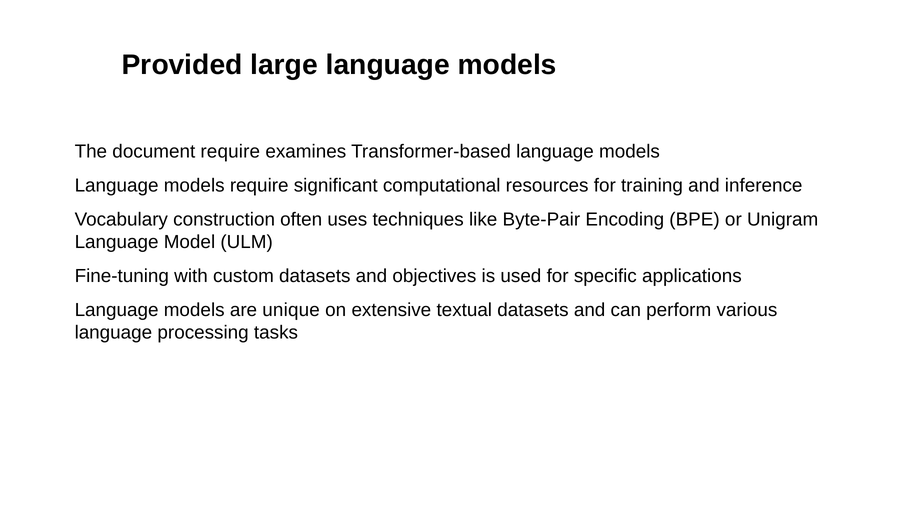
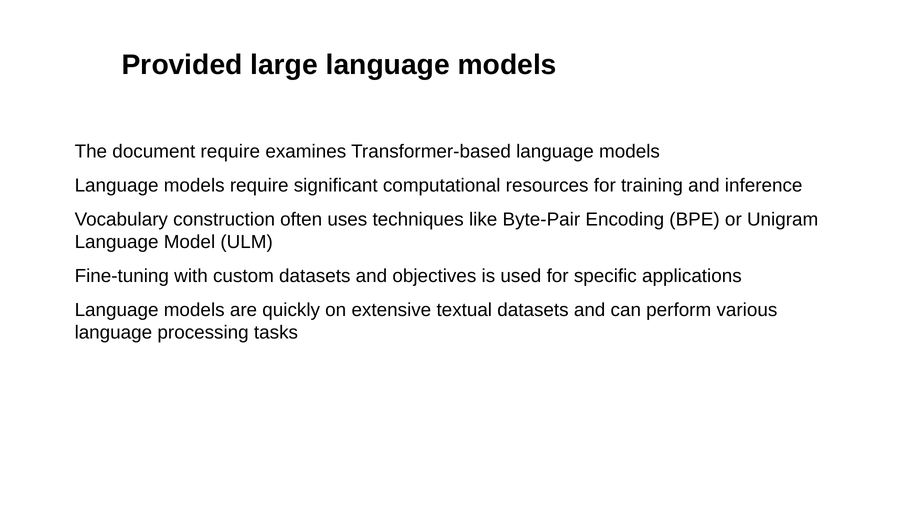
unique: unique -> quickly (291, 310)
